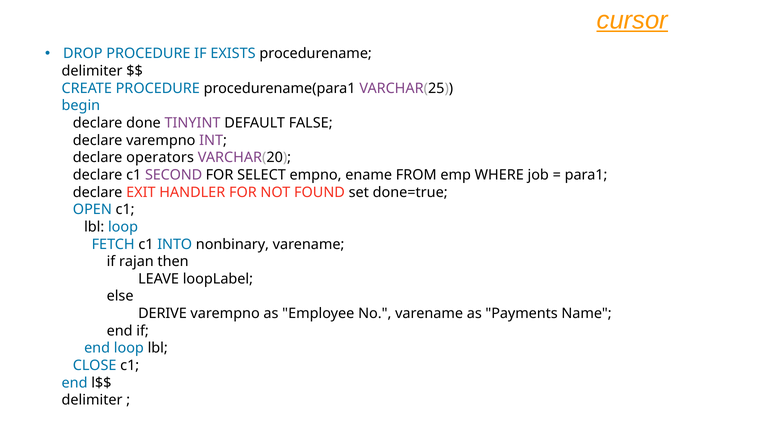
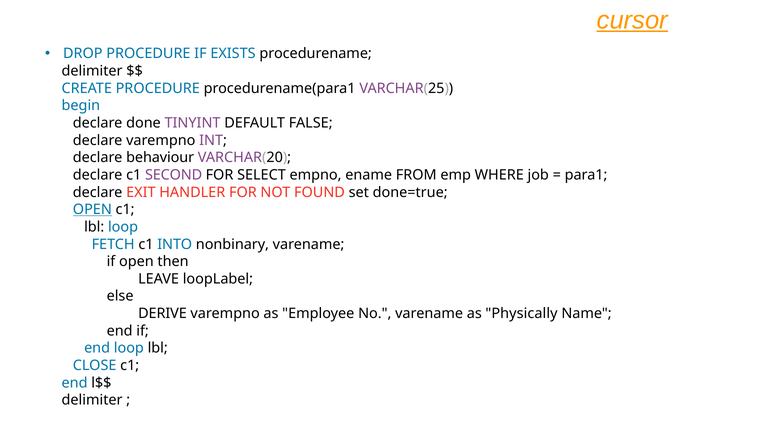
operators: operators -> behaviour (160, 158)
OPEN underline: none -> present (92, 210)
if rajan: rajan -> open (136, 262)
Payments: Payments -> Physically (522, 314)
